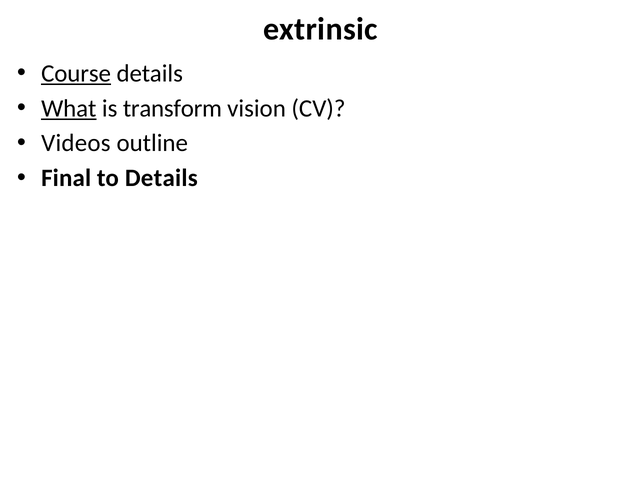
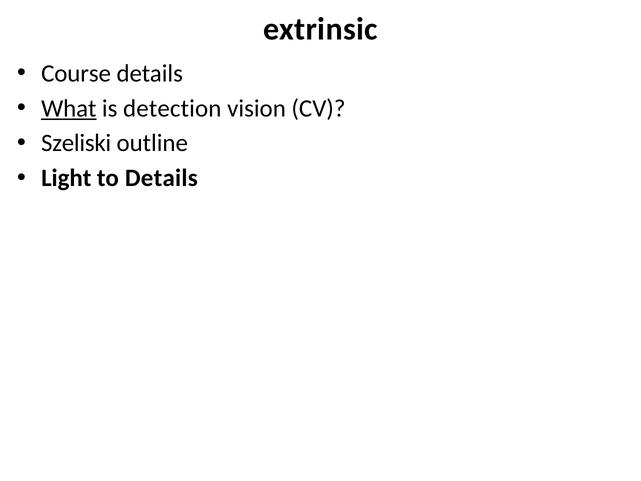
Course underline: present -> none (76, 73)
transform: transform -> detection (172, 108)
Videos: Videos -> Szeliski (76, 143)
Final: Final -> Light (66, 178)
